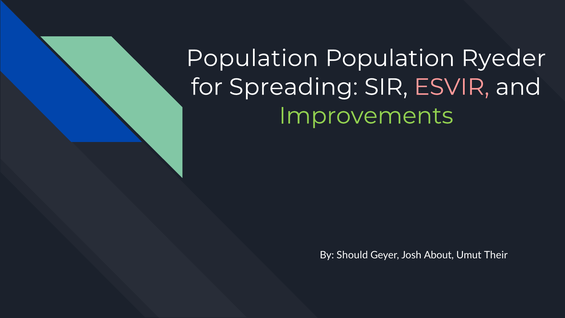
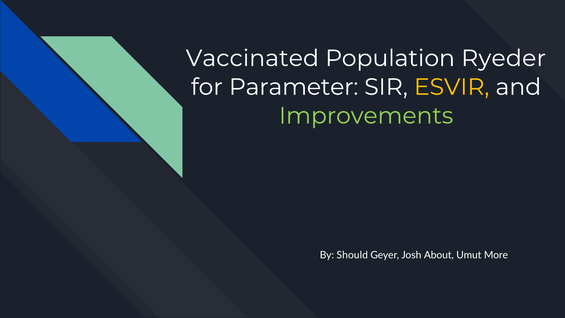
Population: Population -> Vaccinated (252, 58)
Spreading: Spreading -> Parameter (294, 87)
ESVIR colour: pink -> yellow (452, 87)
Their: Their -> More (496, 255)
